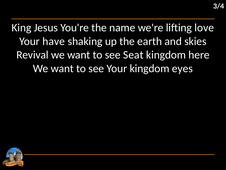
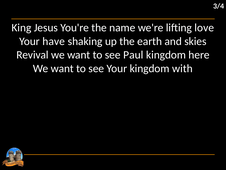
Seat: Seat -> Paul (133, 55)
eyes: eyes -> with (182, 68)
